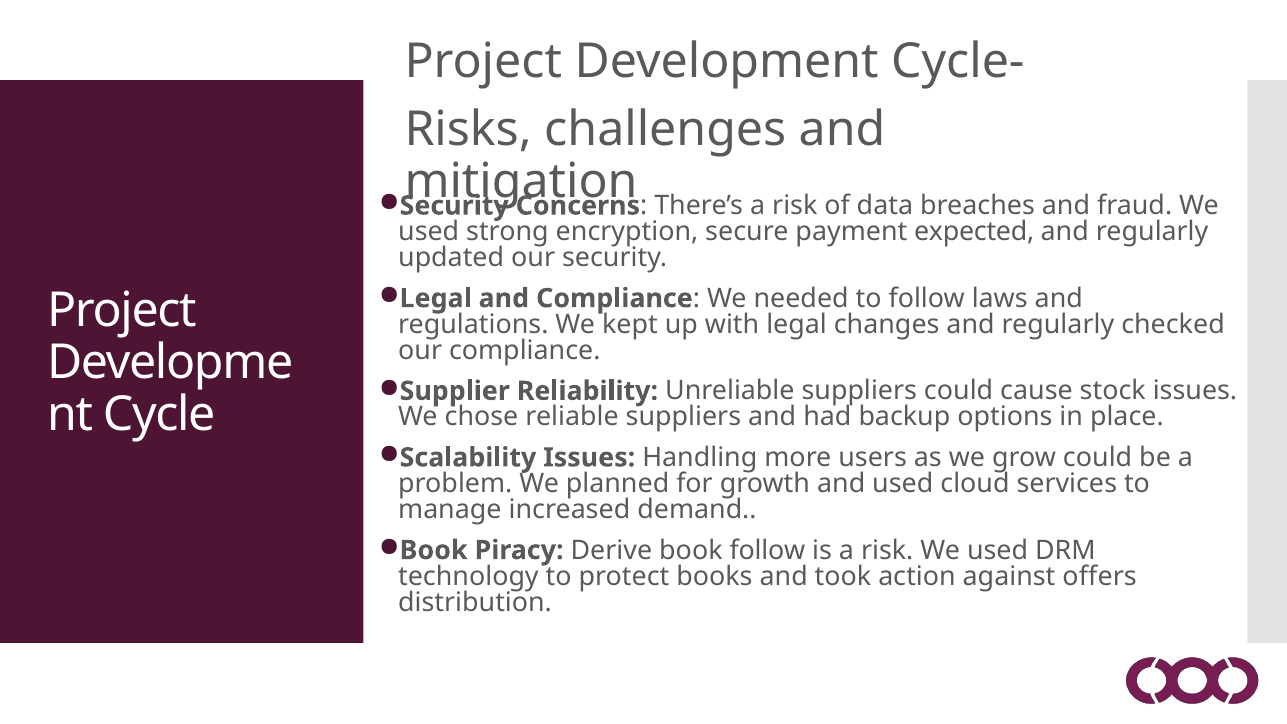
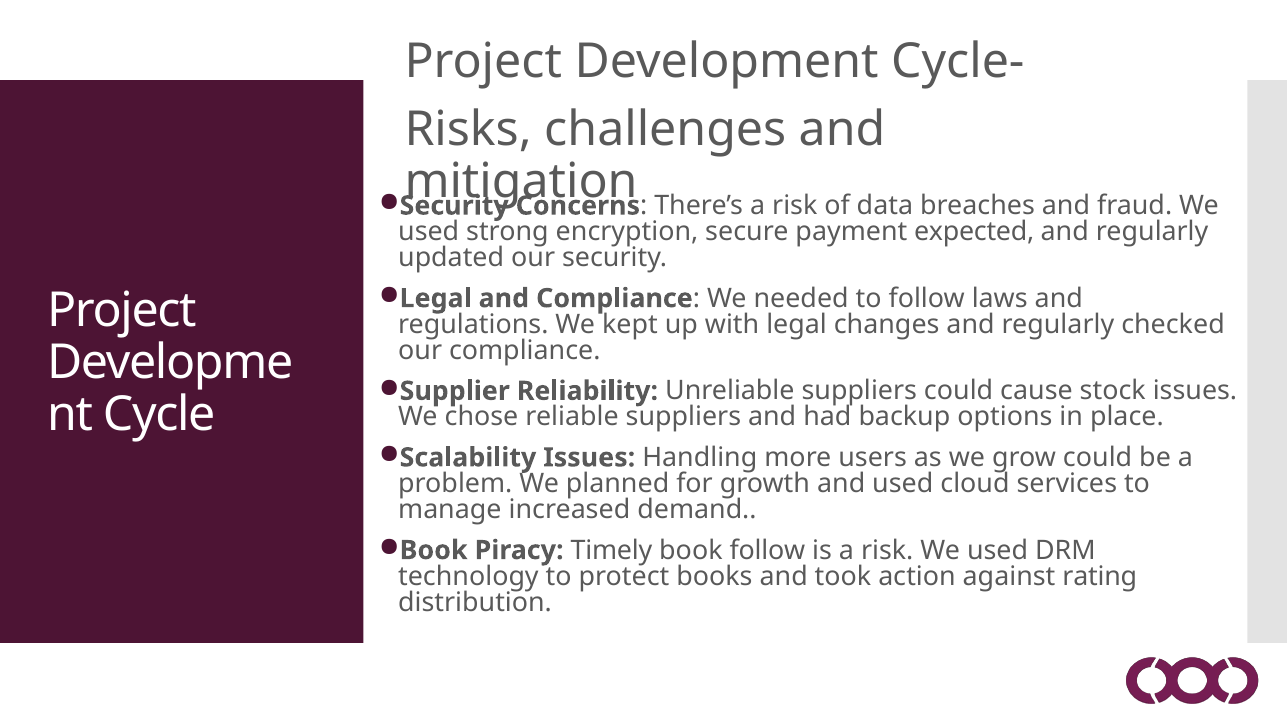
Derive: Derive -> Timely (611, 550)
offers: offers -> rating (1100, 576)
